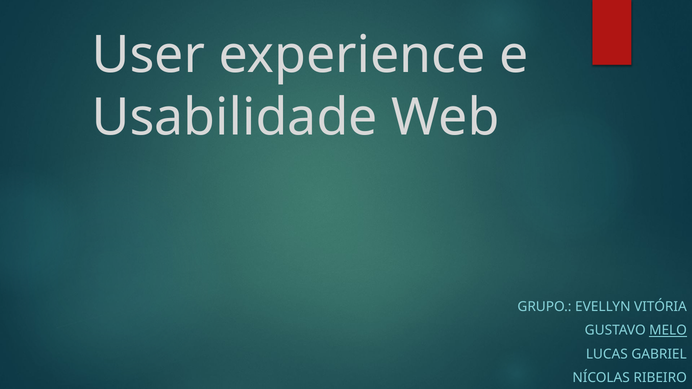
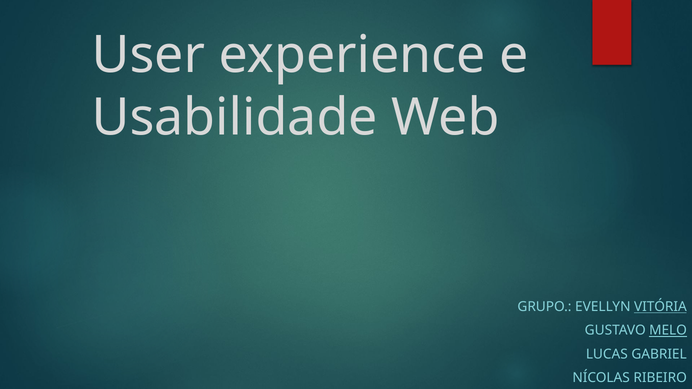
VITÓRIA underline: none -> present (660, 307)
